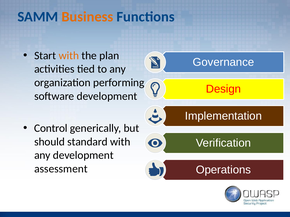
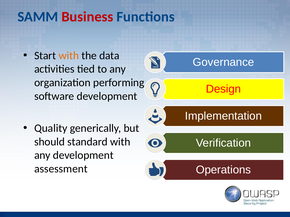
Business colour: orange -> red (87, 17)
plan: plan -> data (109, 56)
Control: Control -> Quality (51, 129)
